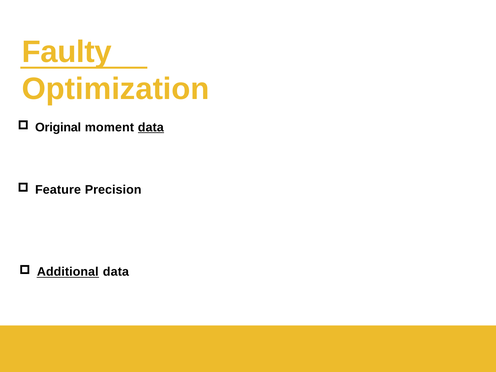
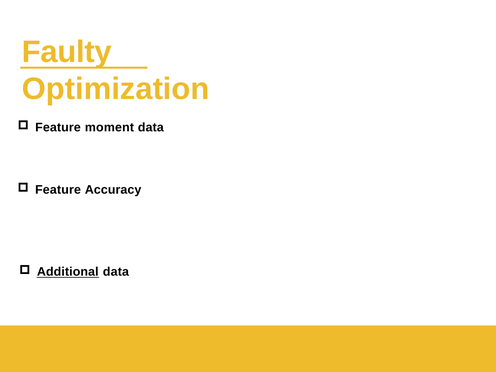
Original: Original -> Feature (58, 127)
data underline: present -> none (151, 127)
Precision: Precision -> Accuracy (113, 190)
